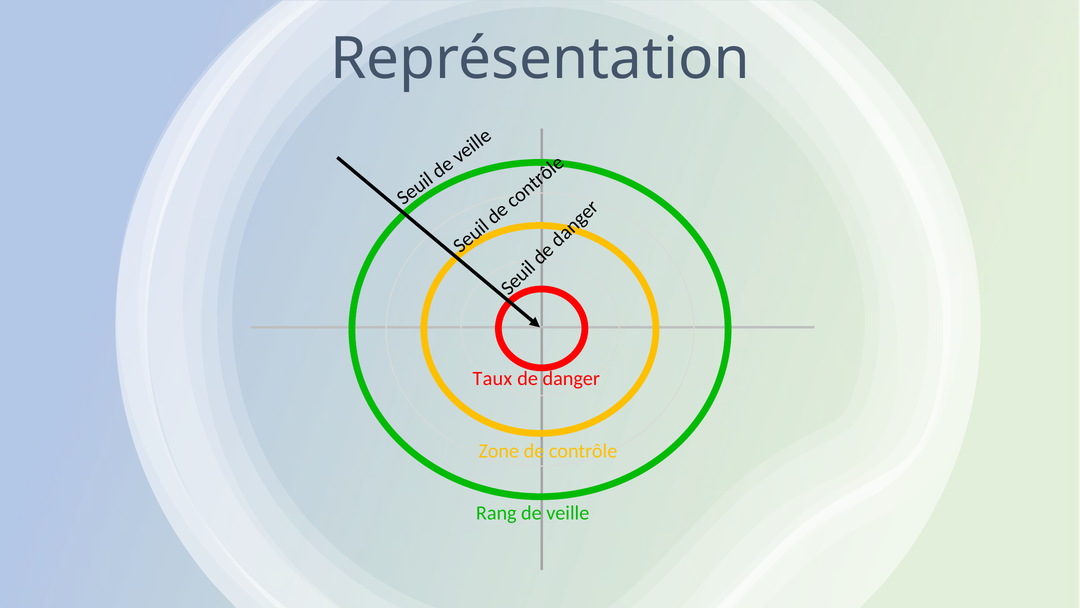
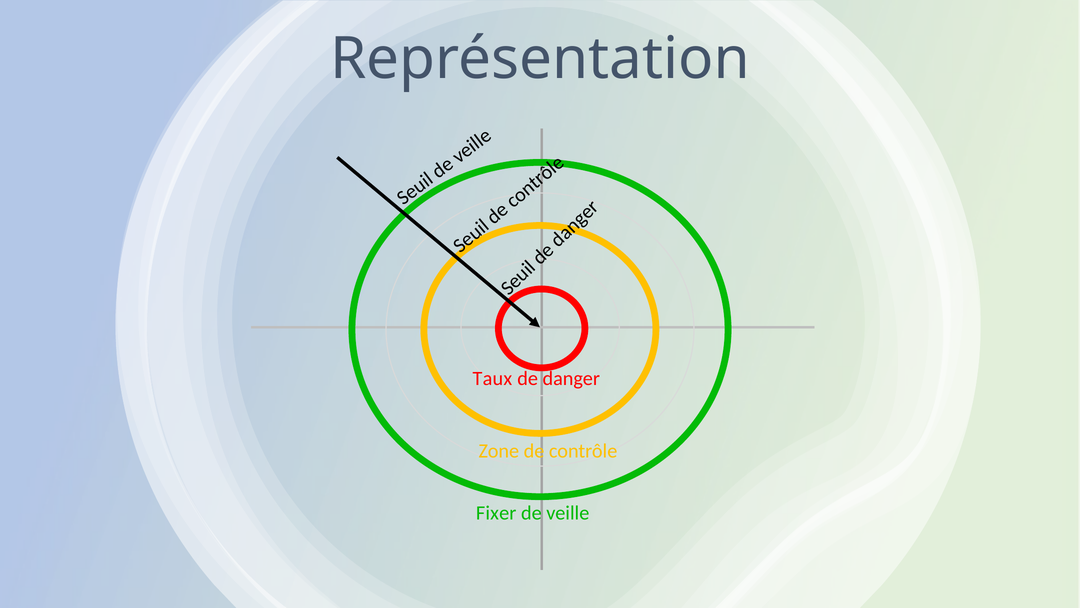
Rang: Rang -> Fixer (496, 513)
